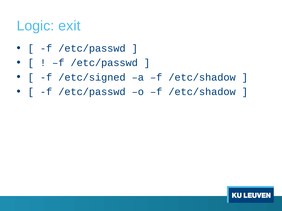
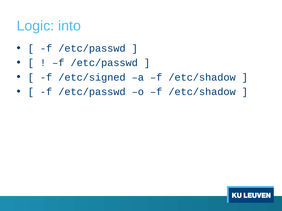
exit: exit -> into (69, 26)
